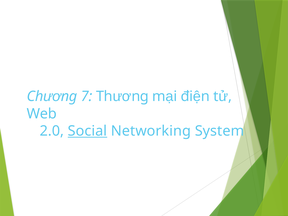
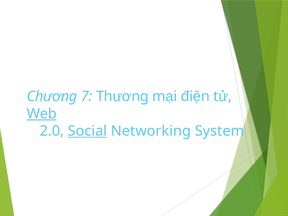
Web underline: none -> present (42, 114)
